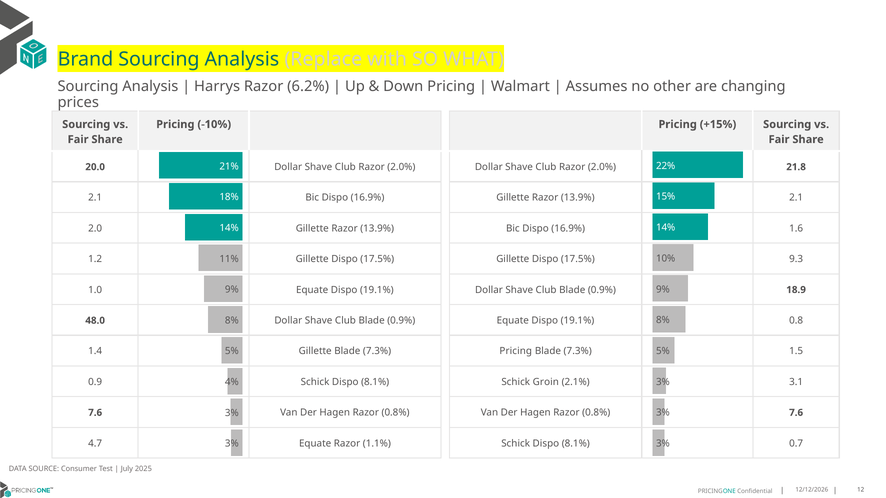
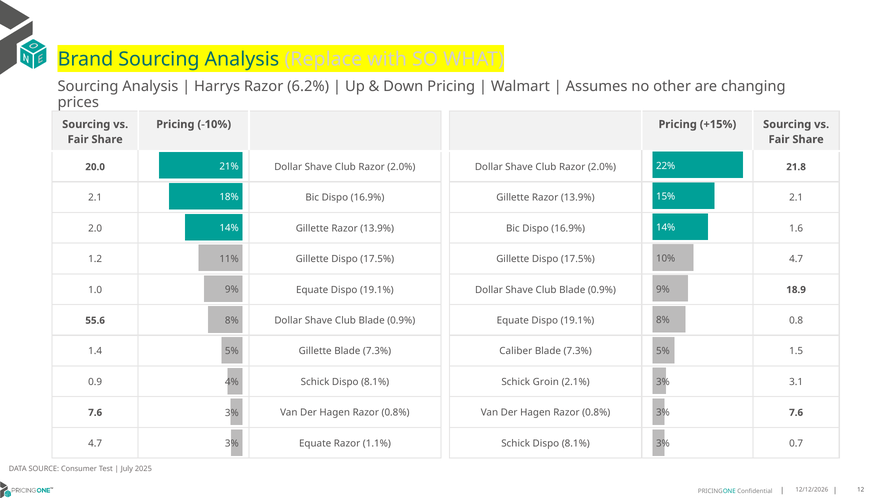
17.5% 9.3: 9.3 -> 4.7 (796, 259)
48.0: 48.0 -> 55.6 (95, 321)
Pricing: Pricing -> Caliber (516, 351)
